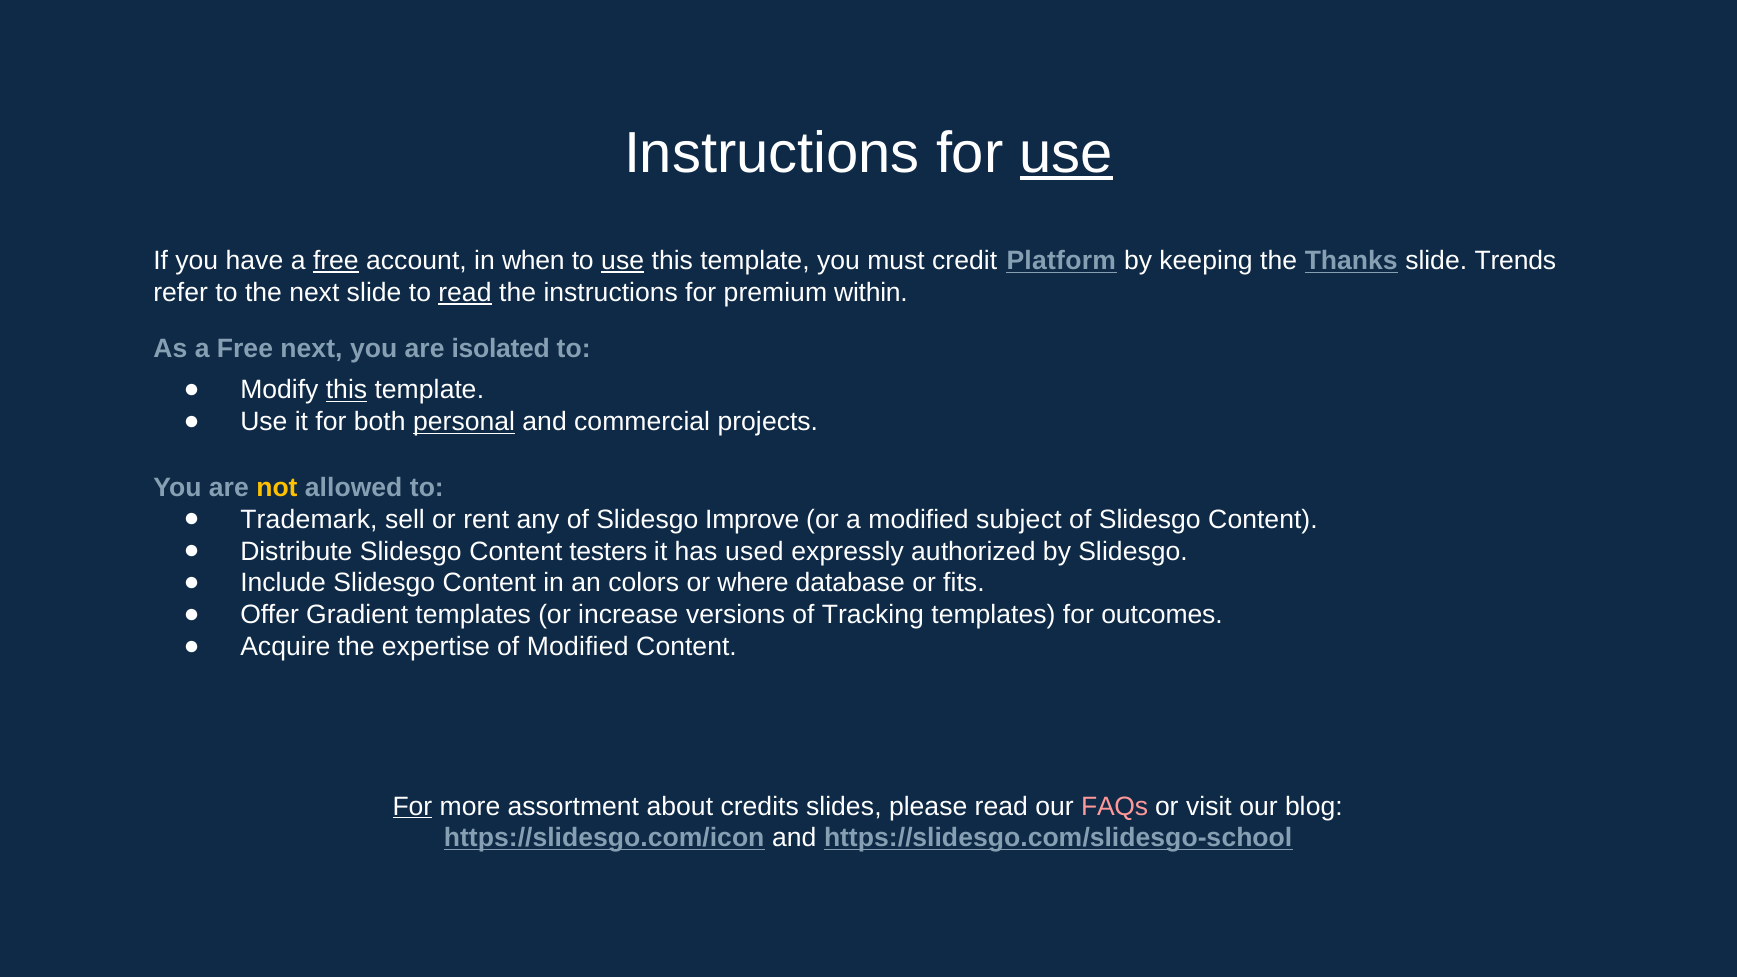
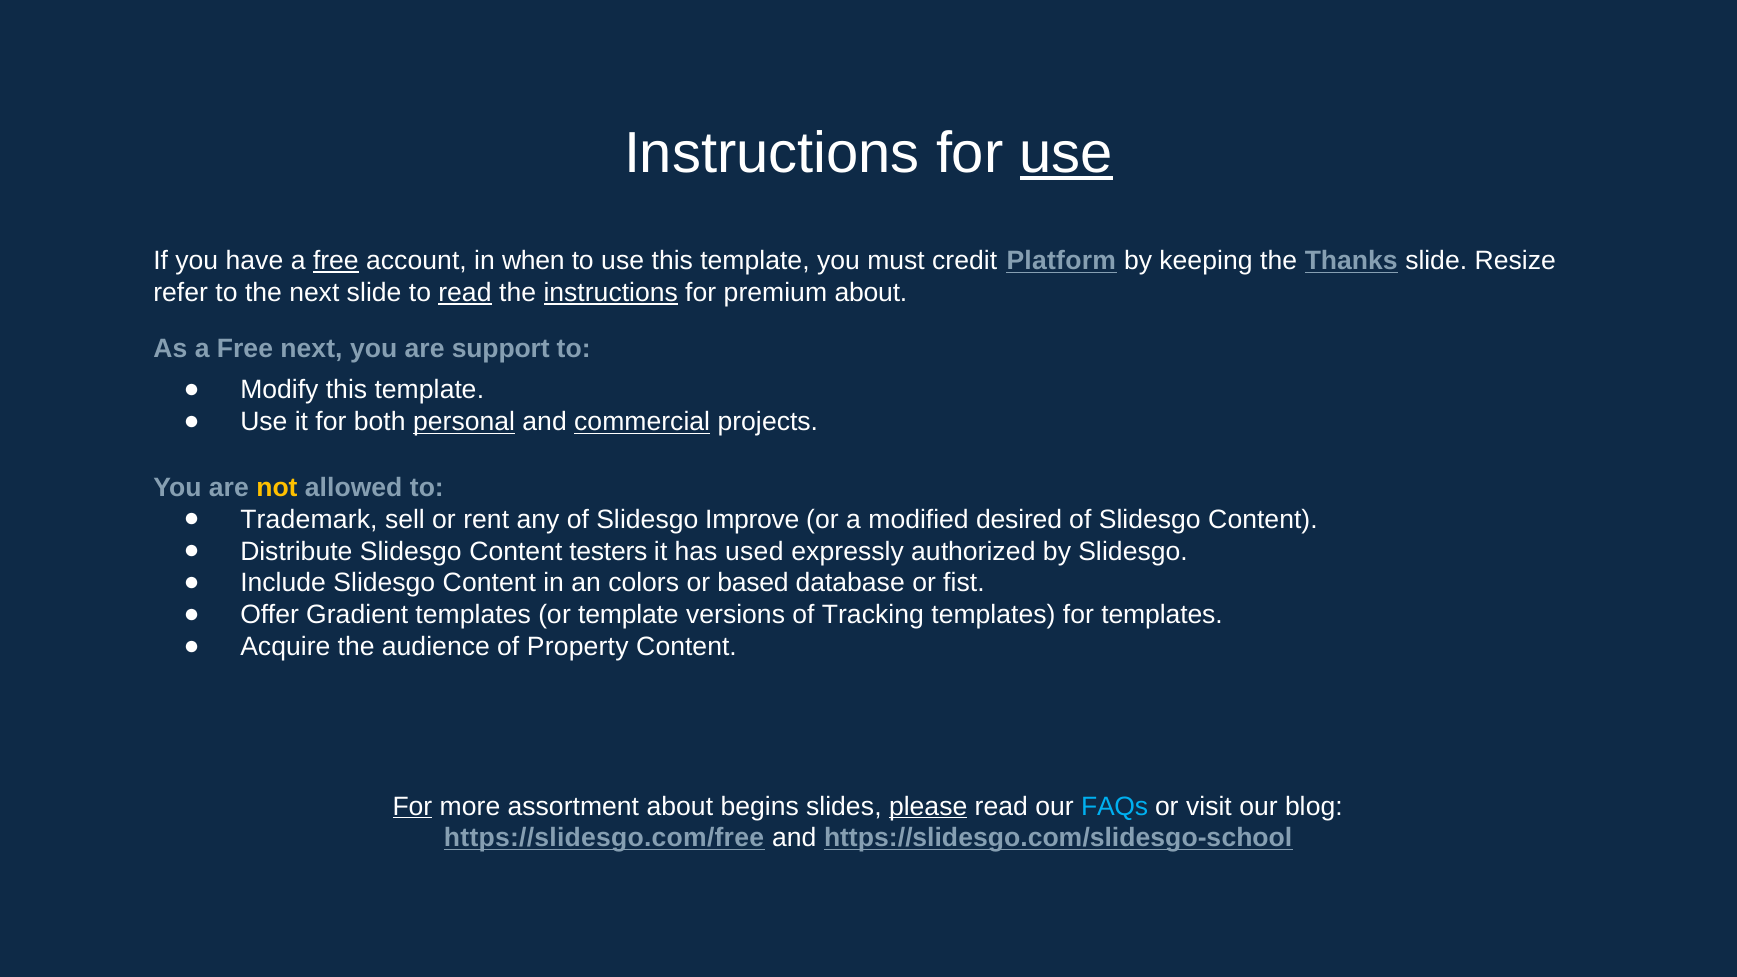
use underline: present -> none (623, 261)
Trends: Trends -> Resize (1515, 261)
instructions underline: none -> present (611, 293)
premium within: within -> about (871, 293)
isolated: isolated -> support (501, 349)
this underline: present -> none (347, 390)
commercial underline: none -> present (642, 422)
subject: subject -> desired (1019, 520)
where: where -> based (753, 583)
fits: fits -> fist (964, 583)
or increase: increase -> template (628, 615)
for outcomes: outcomes -> templates (1162, 615)
expertise: expertise -> audience (436, 647)
of Modified: Modified -> Property (578, 647)
credits: credits -> begins (760, 806)
please underline: none -> present (928, 806)
FAQs colour: pink -> light blue (1115, 806)
https://slidesgo.com/icon: https://slidesgo.com/icon -> https://slidesgo.com/free (604, 838)
